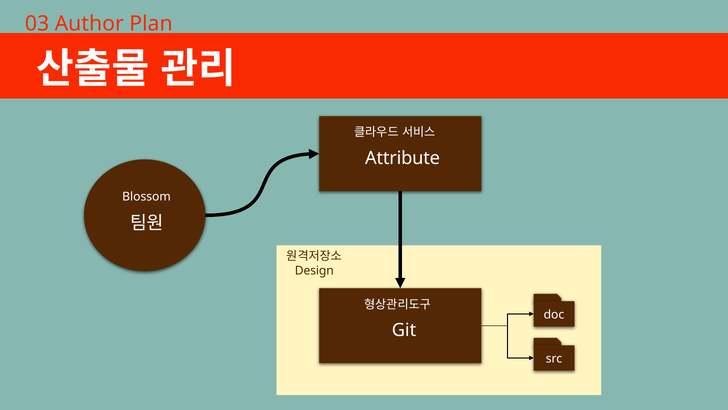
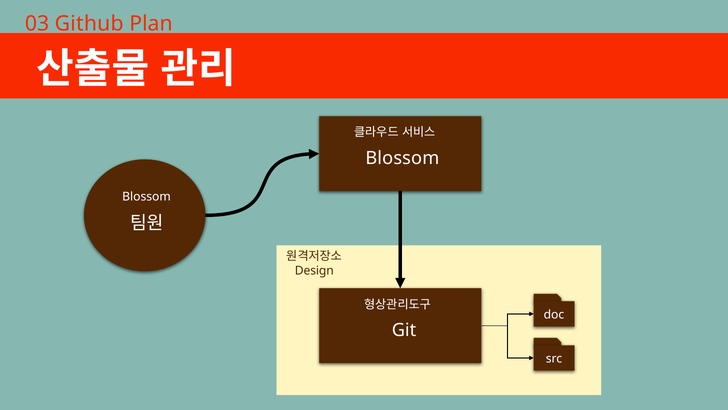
Author: Author -> Github (89, 24)
Attribute: Attribute -> Blossom (402, 158)
